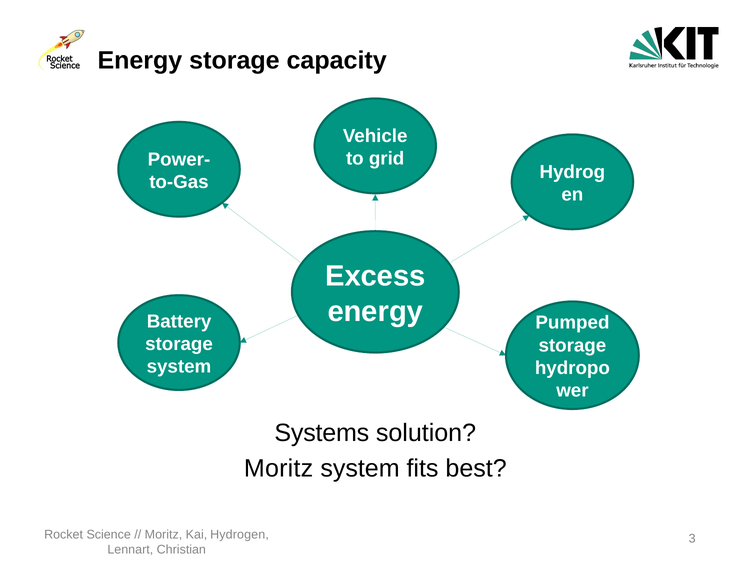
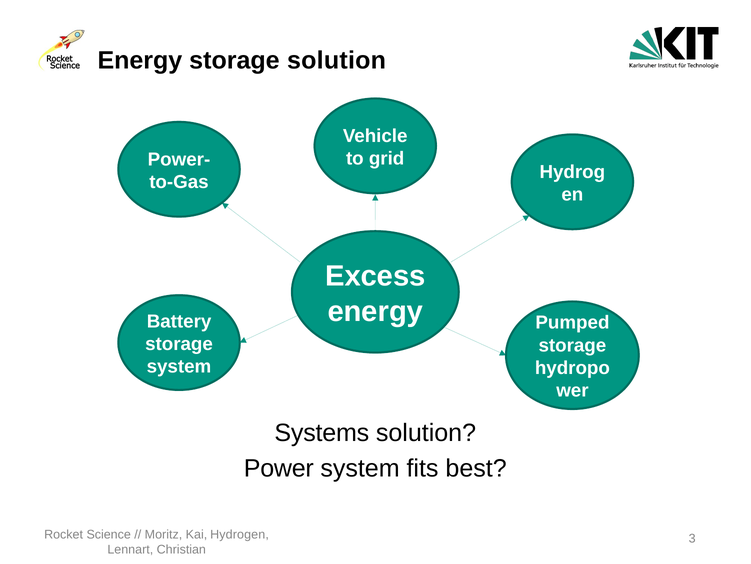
storage capacity: capacity -> solution (337, 60)
Moritz: Moritz -> Power (279, 468)
